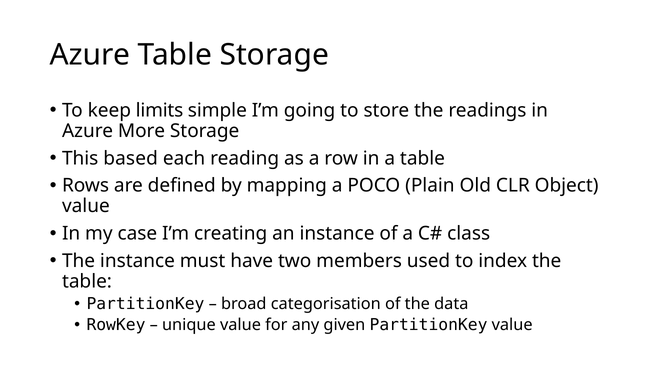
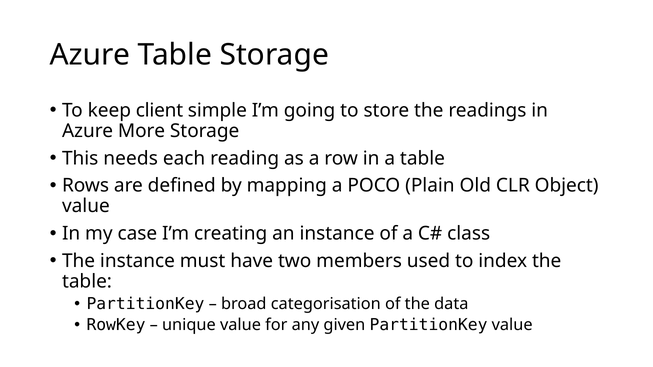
limits: limits -> client (159, 110)
based: based -> needs (131, 158)
